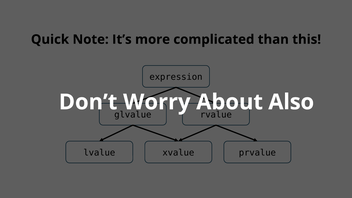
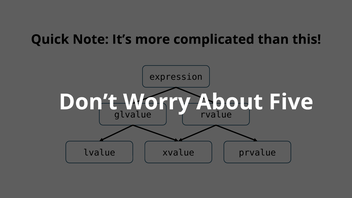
Also: Also -> Five (291, 102)
